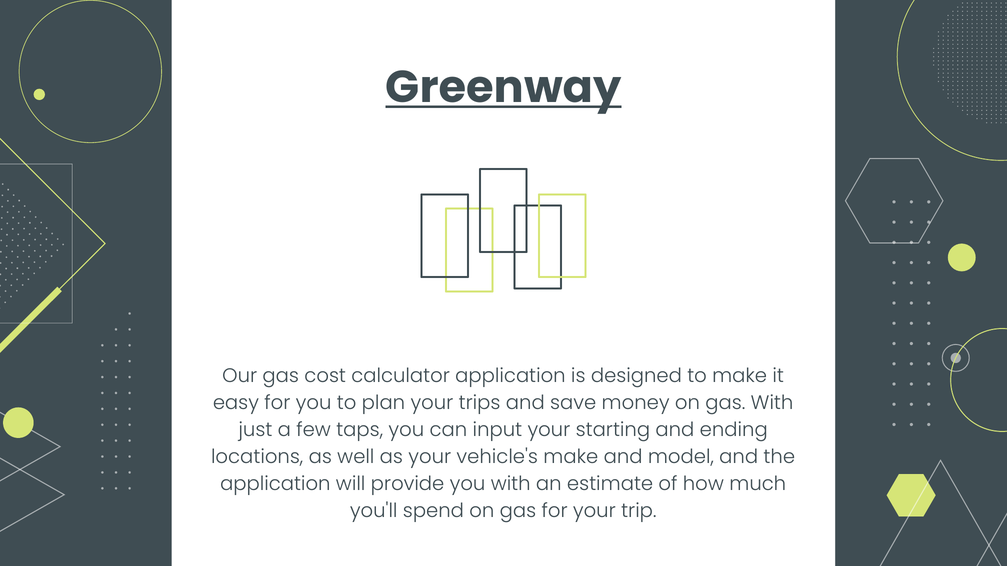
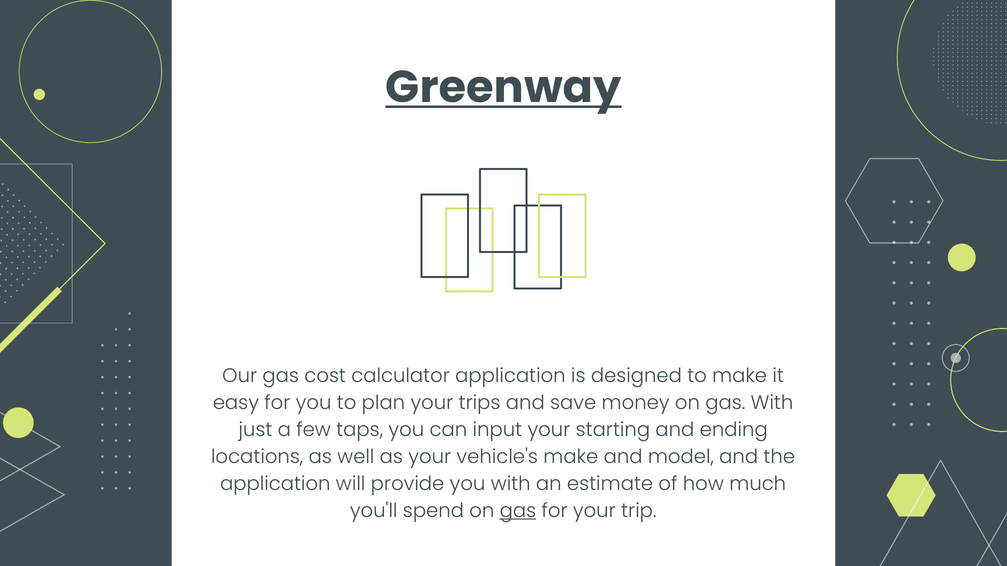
gas underline: none -> present (518, 511)
